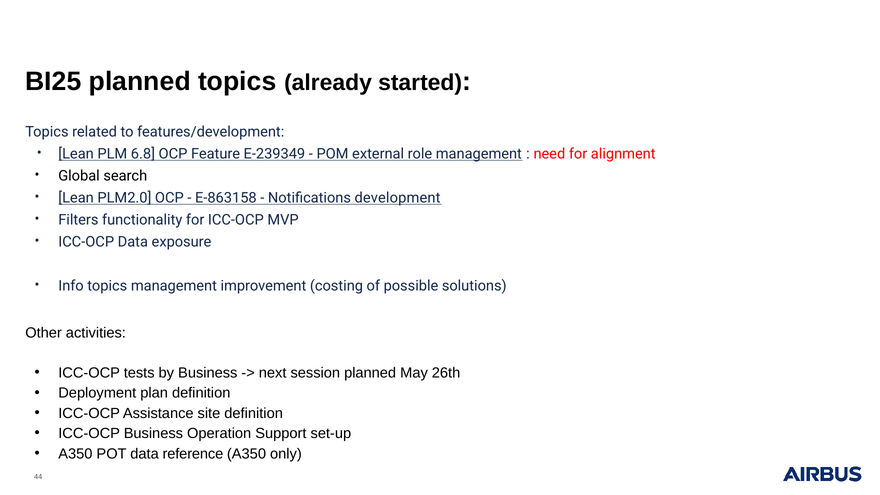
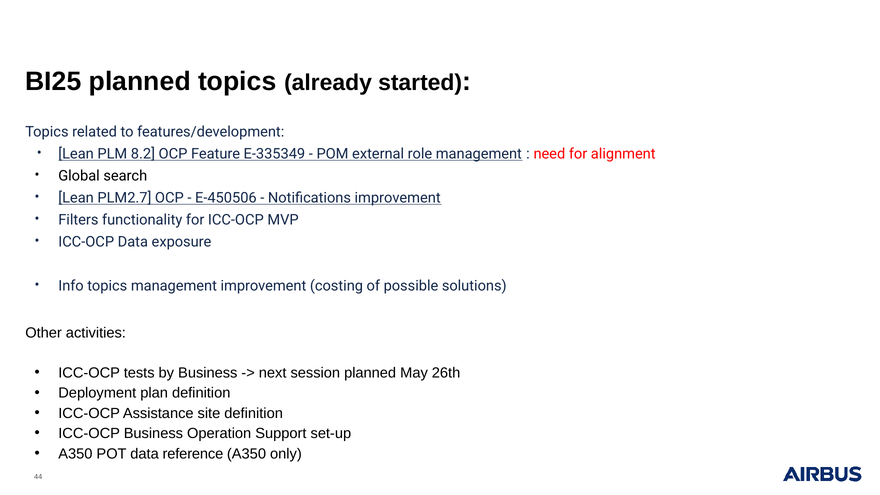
6.8: 6.8 -> 8.2 (143, 154)
E-239349: E-239349 -> E-335349 (274, 154)
PLM2.0: PLM2.0 -> PLM2.7 (124, 198)
E-863158: E-863158 -> E-450506 (226, 198)
Notifications development: development -> improvement (398, 198)
